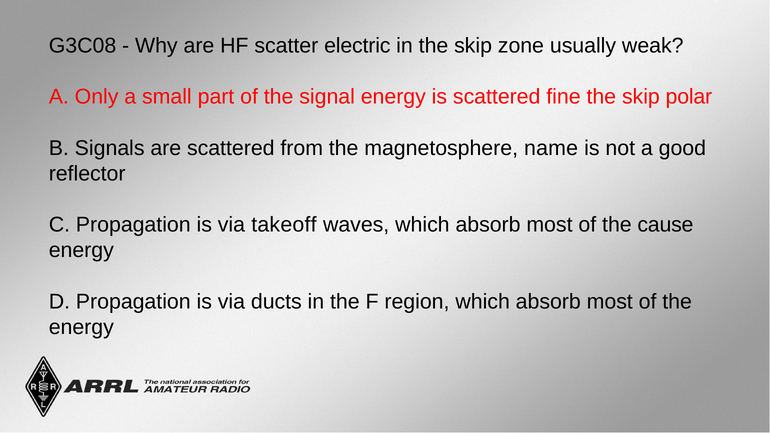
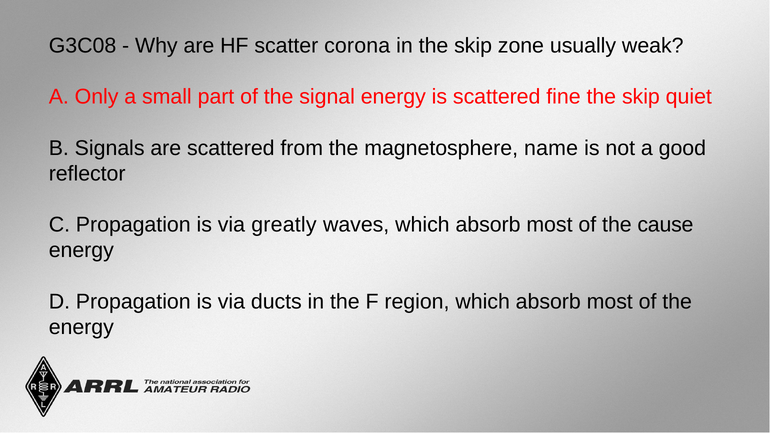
electric: electric -> corona (357, 46)
polar: polar -> quiet (689, 97)
takeoff: takeoff -> greatly (284, 225)
